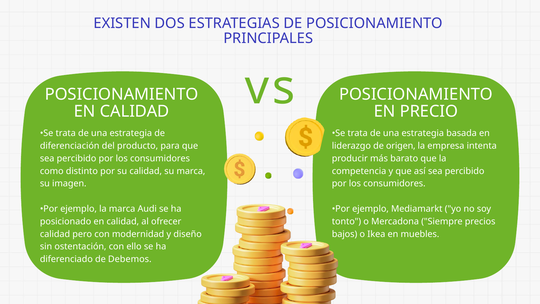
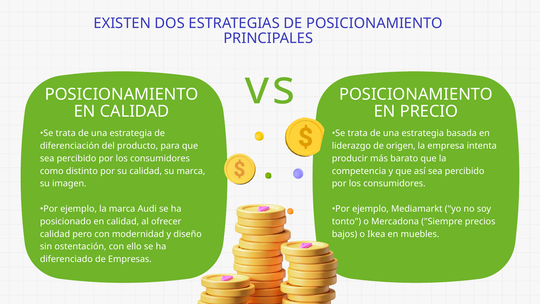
Debemos: Debemos -> Empresas (130, 259)
